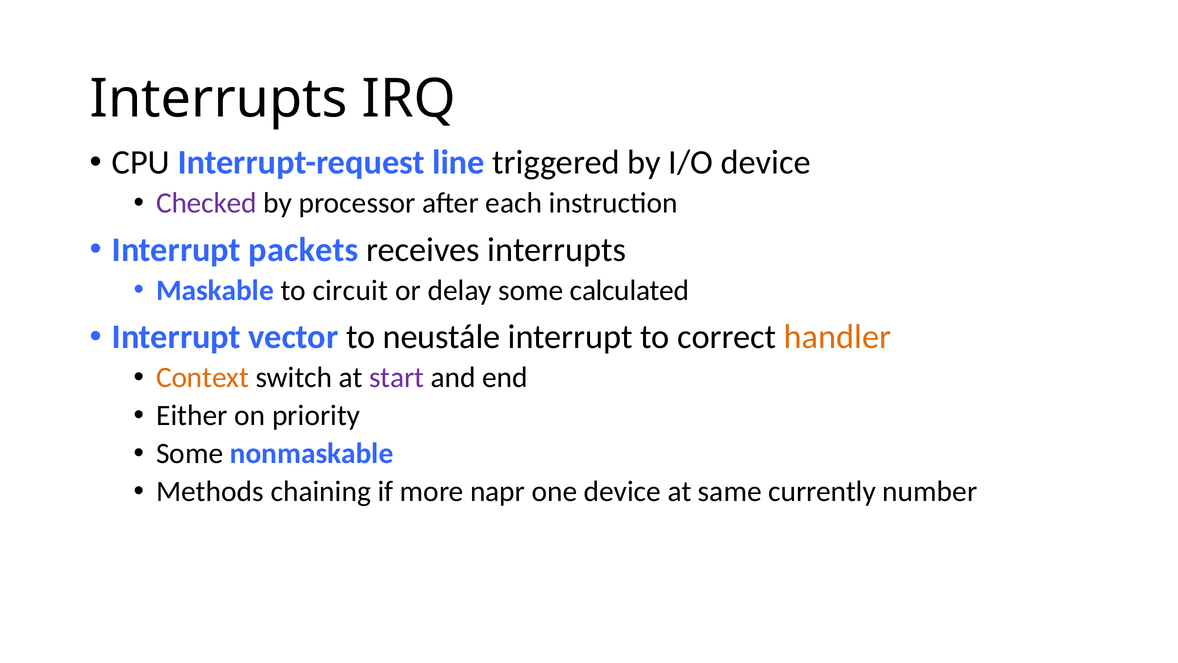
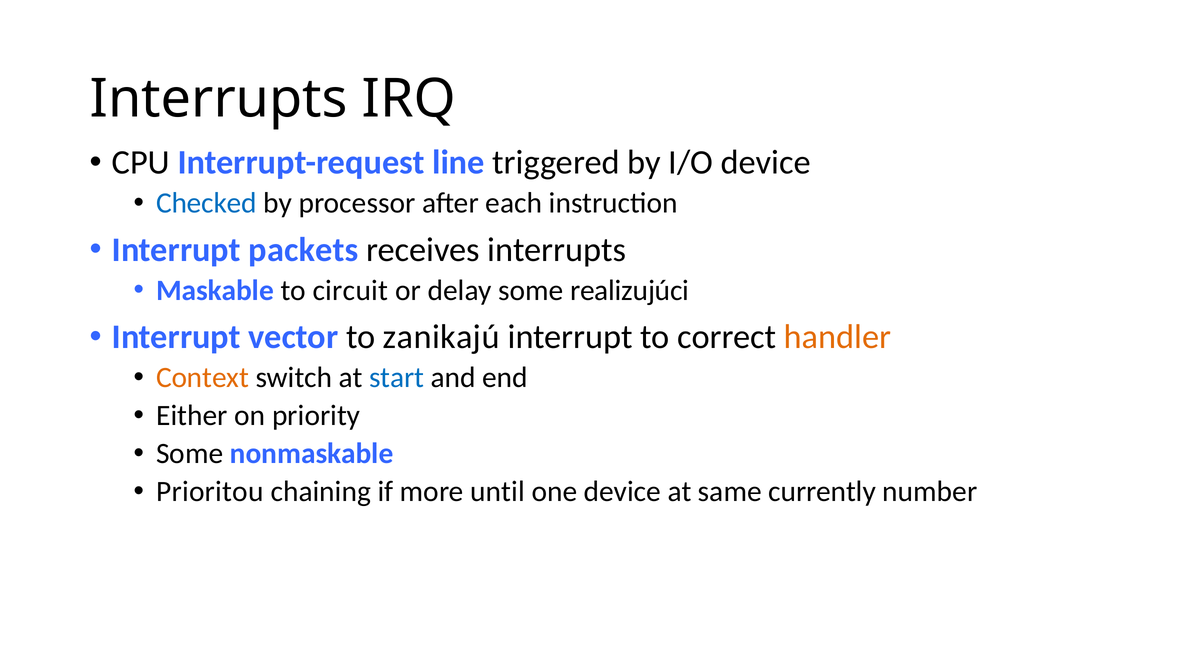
Checked colour: purple -> blue (206, 203)
calculated: calculated -> realizujúci (630, 290)
neustále: neustále -> zanikajú (441, 337)
start colour: purple -> blue (397, 378)
Methods: Methods -> Prioritou (210, 491)
napr: napr -> until (497, 491)
